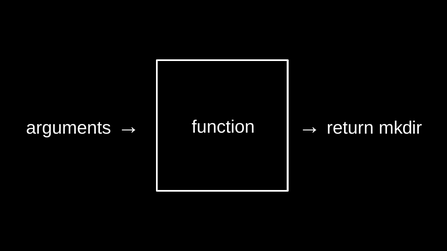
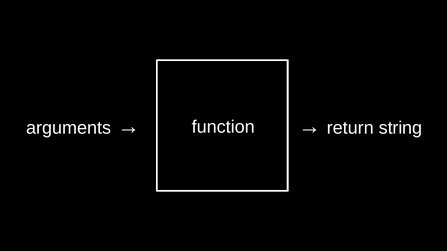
mkdir: mkdir -> string (400, 128)
